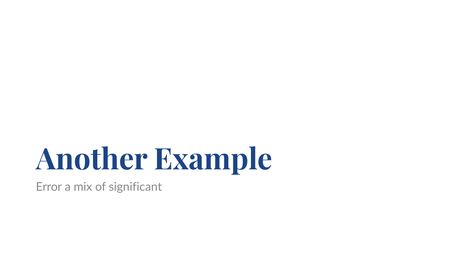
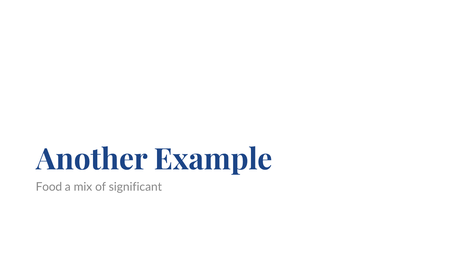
Error: Error -> Food (49, 187)
